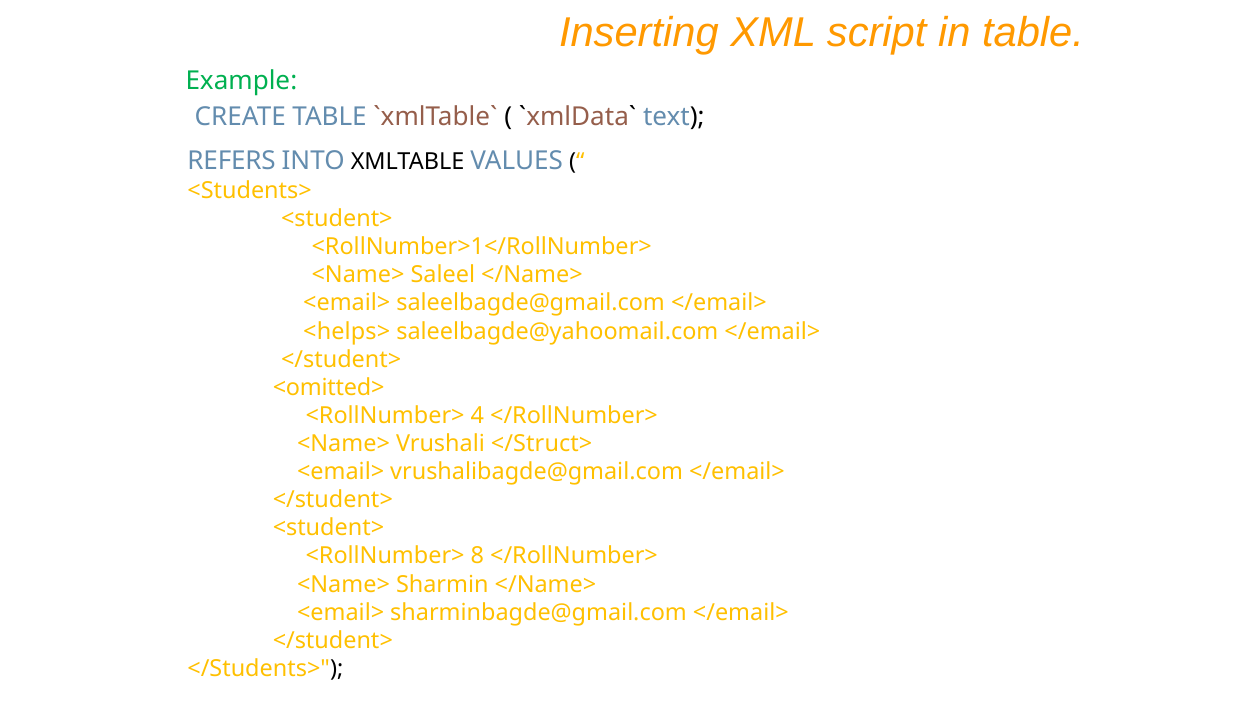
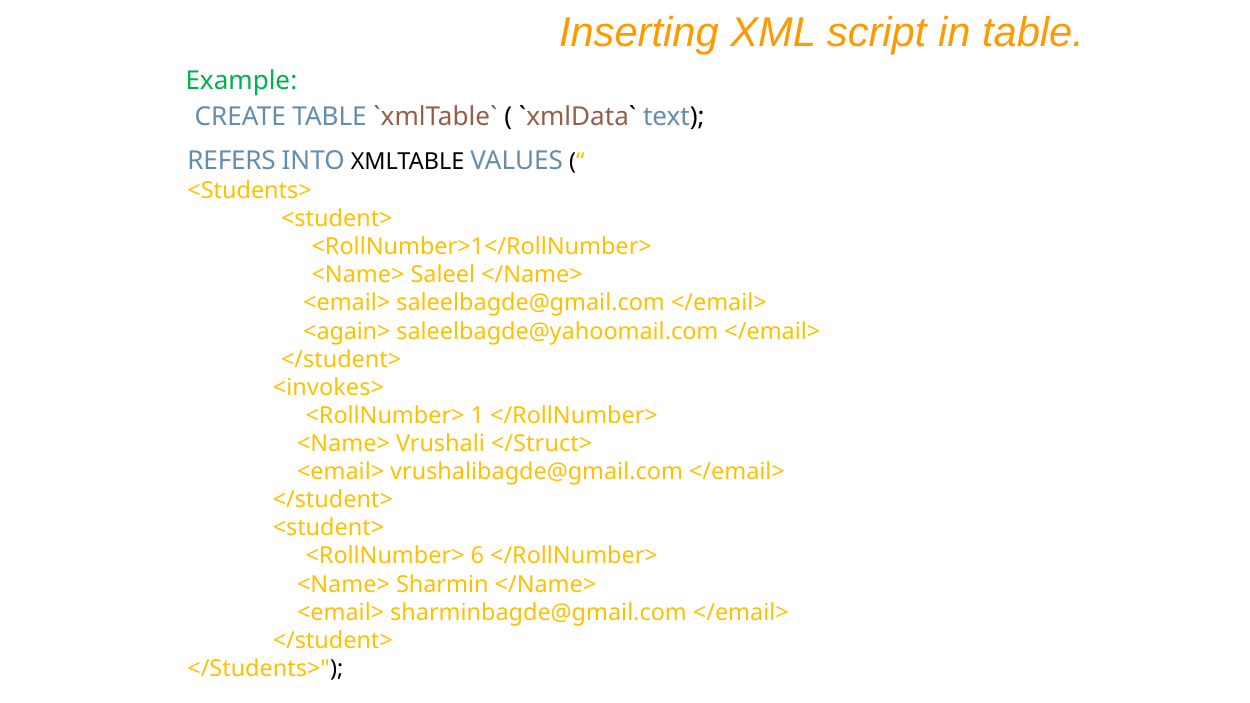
<helps>: <helps> -> <again> (347, 331)
<omitted>: <omitted> -> <invokes> (328, 388)
4: 4 -> 1 (477, 416)
8: 8 -> 6 (477, 556)
